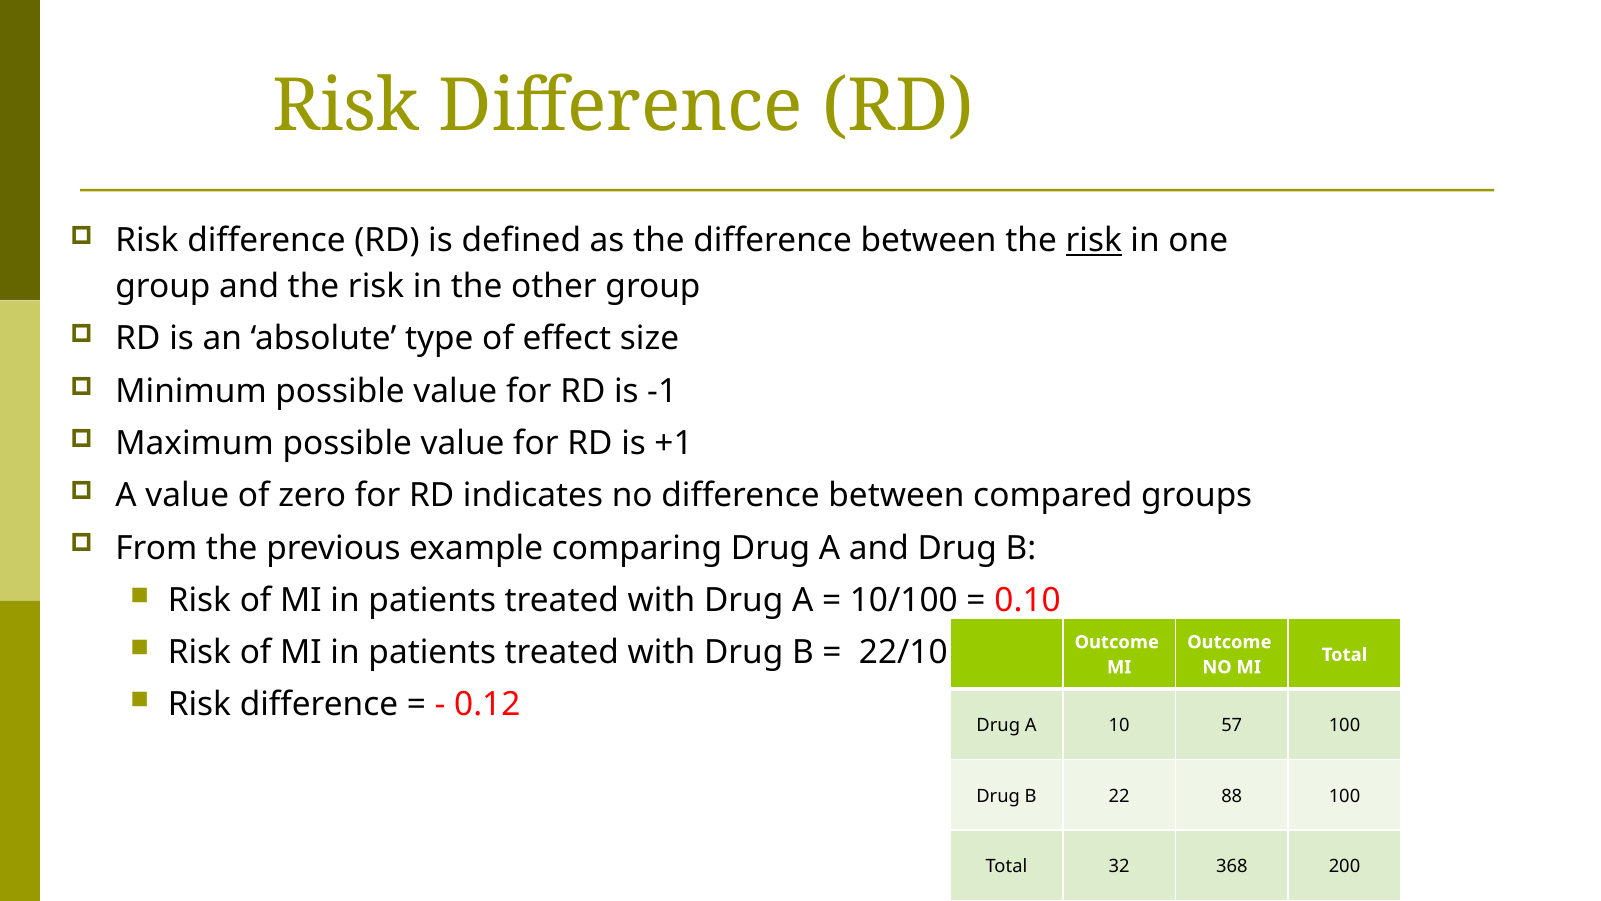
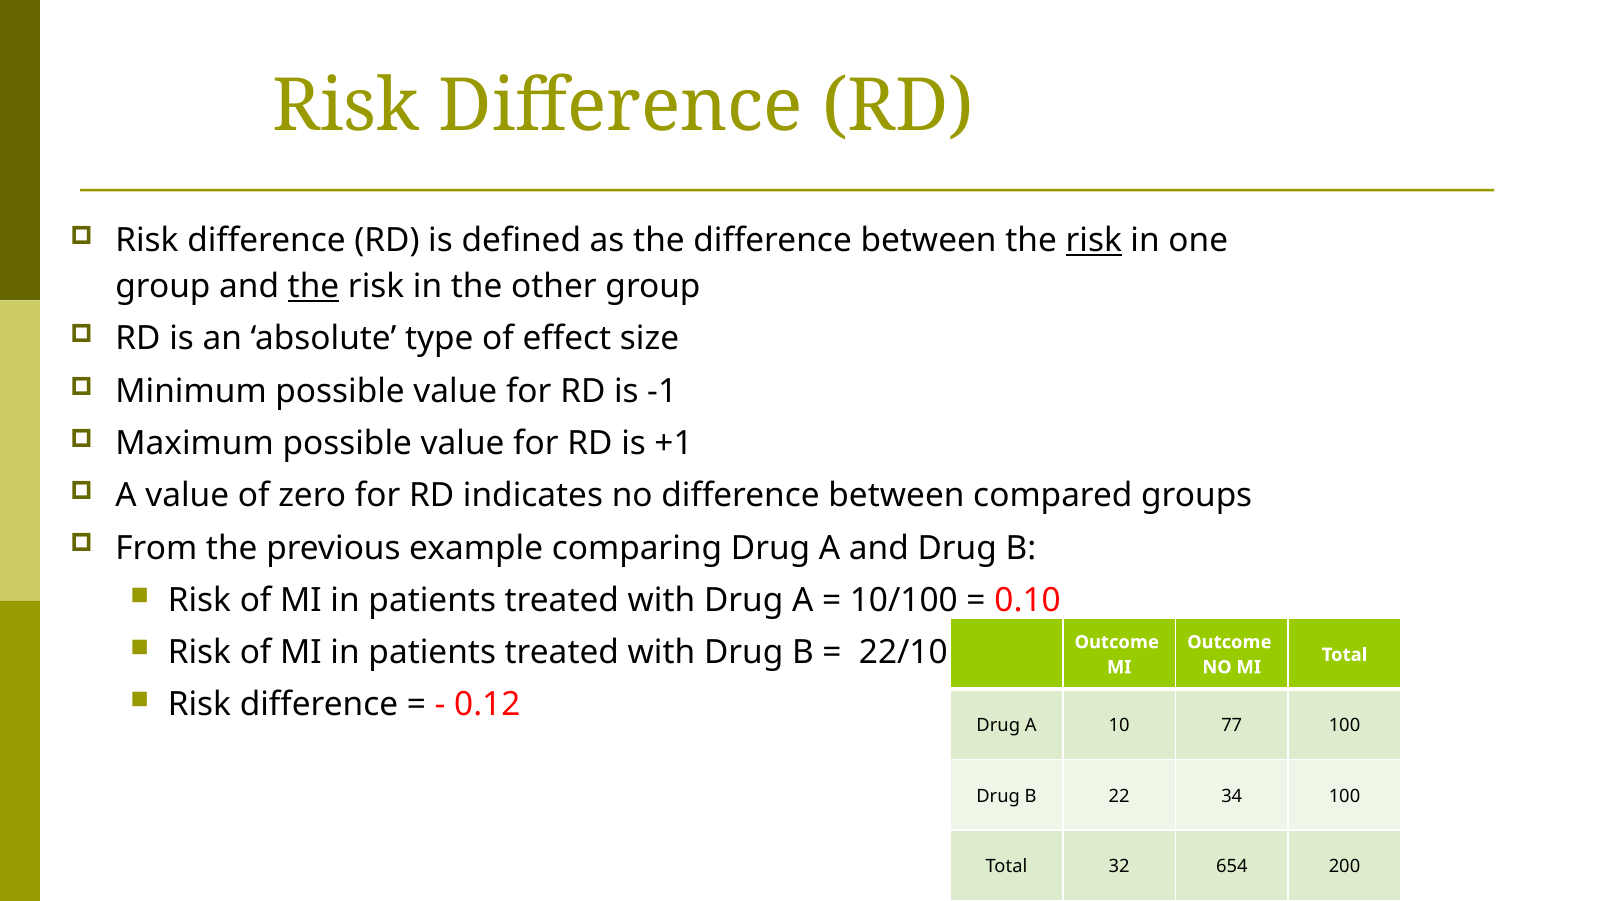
the underline: none -> present (314, 286)
57: 57 -> 77 (1232, 725)
88: 88 -> 34 (1232, 796)
368: 368 -> 654 (1232, 866)
